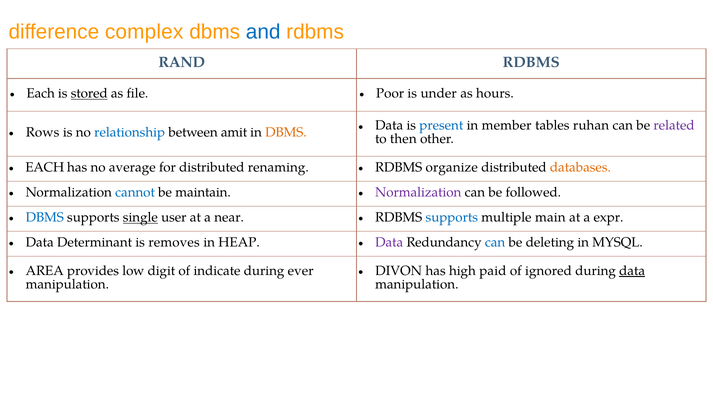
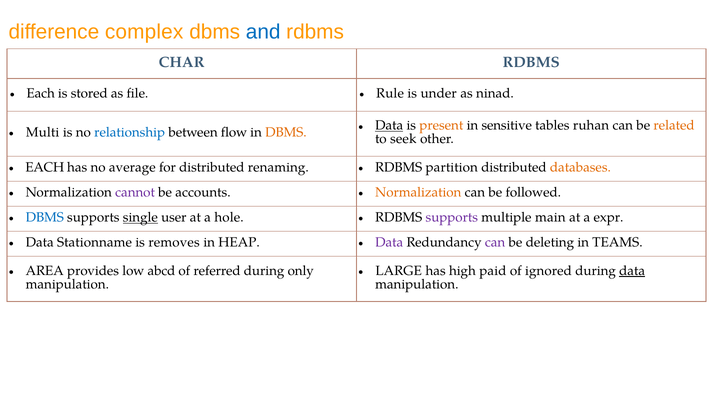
RAND: RAND -> CHAR (182, 62)
stored underline: present -> none (89, 93)
Poor: Poor -> Rule (390, 93)
hours: hours -> ninad (495, 93)
Data underline: none -> present (389, 126)
present colour: blue -> orange (441, 126)
member: member -> sensitive (507, 126)
related colour: purple -> orange (674, 126)
Rows: Rows -> Multi (43, 132)
amit: amit -> flow (234, 132)
then: then -> seek (403, 139)
organize: organize -> partition (452, 167)
cannot colour: blue -> purple (135, 192)
maintain: maintain -> accounts (203, 192)
Normalization colour: purple -> orange (418, 192)
near: near -> hole (229, 217)
supports colour: blue -> purple (452, 217)
Determinant: Determinant -> Stationname (95, 242)
can colour: blue -> purple (495, 242)
MYSQL: MYSQL -> TEAMS (618, 242)
digit: digit -> abcd (161, 271)
indicate: indicate -> referred (217, 271)
ever: ever -> only (301, 271)
DIVON: DIVON -> LARGE (399, 271)
